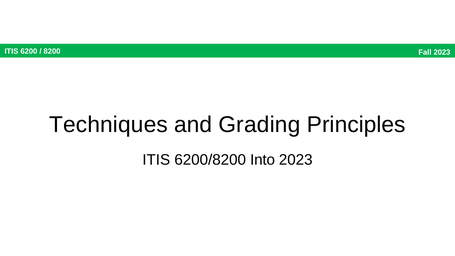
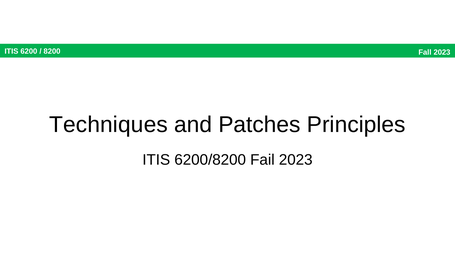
Grading: Grading -> Patches (260, 125)
Into: Into -> Fail (262, 160)
